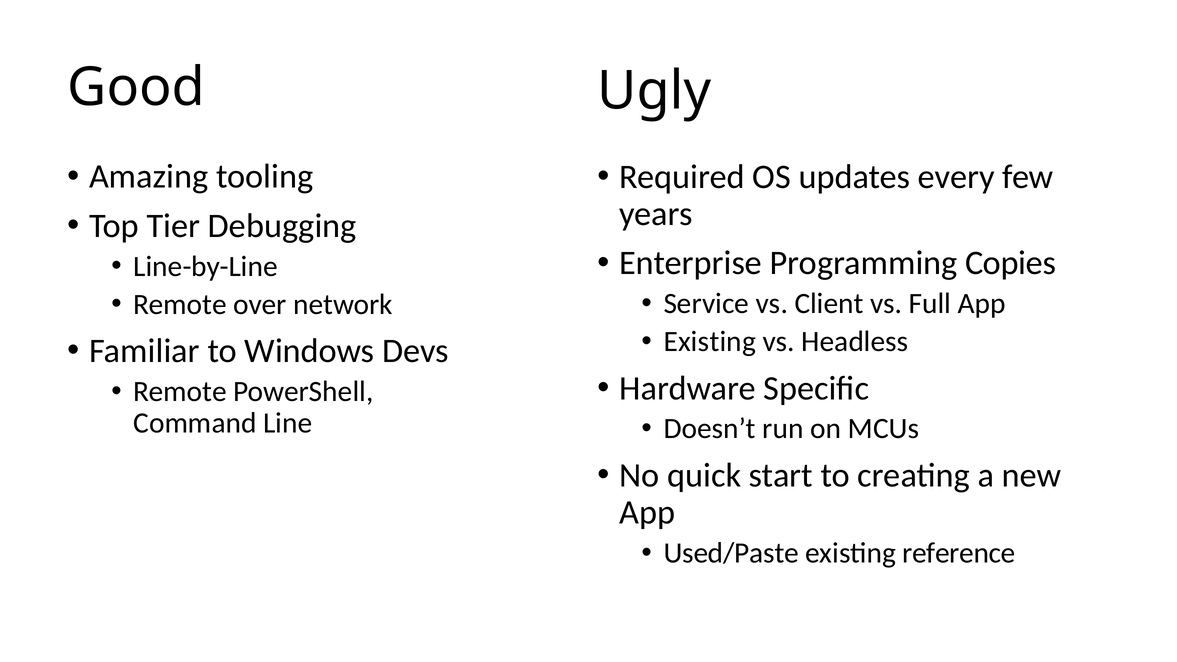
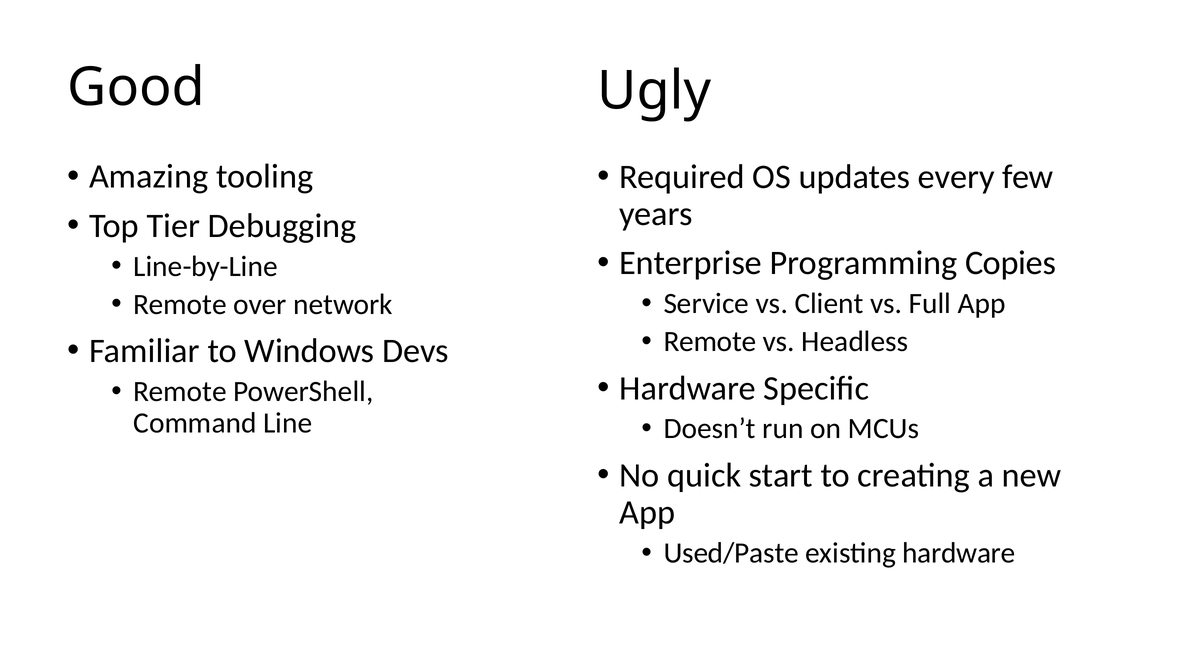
Existing: Existing -> Remote (710, 342)
existing reference: reference -> hardware (959, 553)
